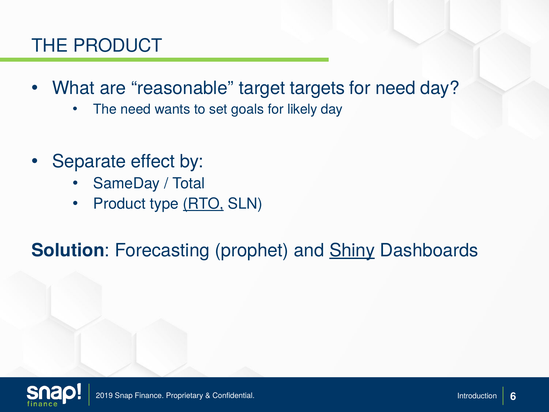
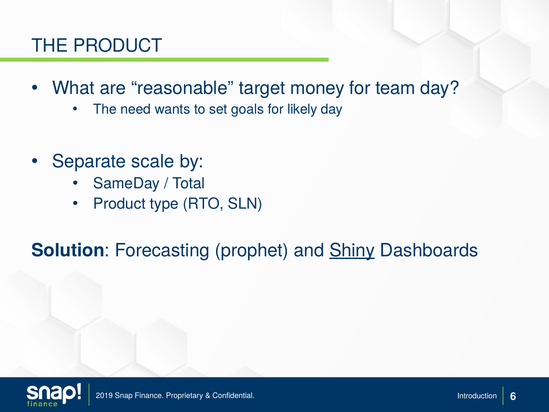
targets: targets -> money (317, 88)
for need: need -> team (395, 88)
effect: effect -> scale (153, 162)
RTO underline: present -> none (203, 204)
